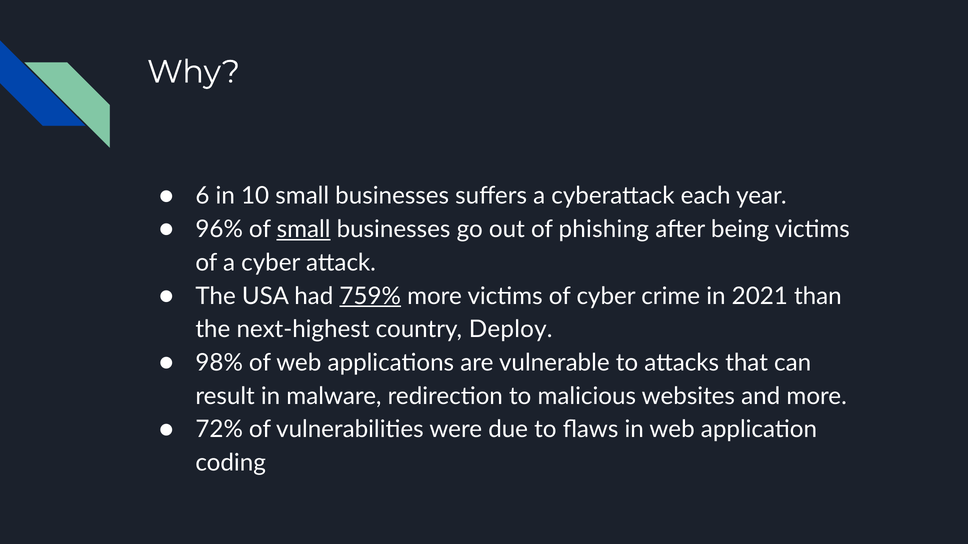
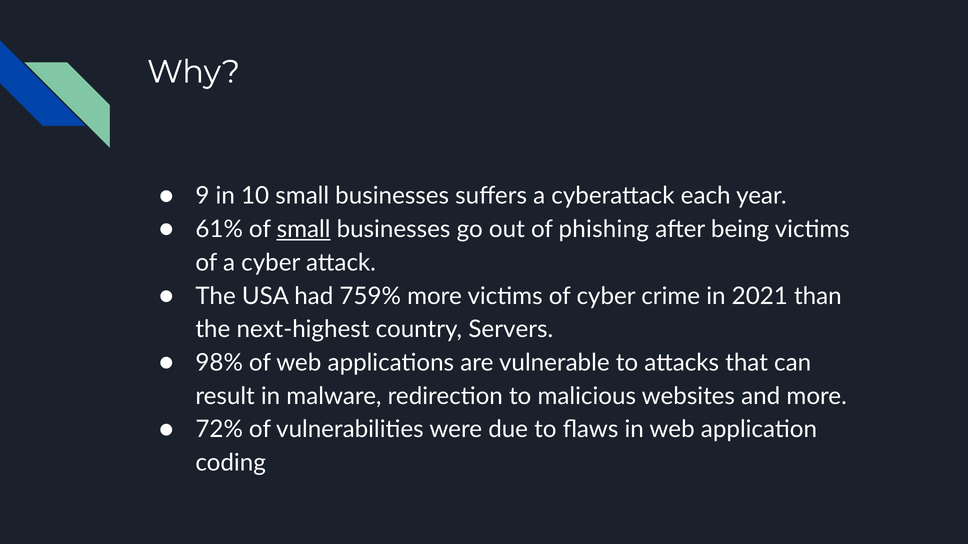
6: 6 -> 9 (202, 196)
96%: 96% -> 61% (219, 230)
759% underline: present -> none (370, 296)
Deploy: Deploy -> Servers (511, 330)
